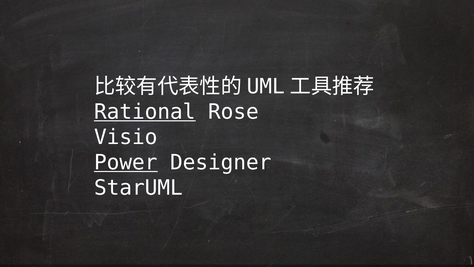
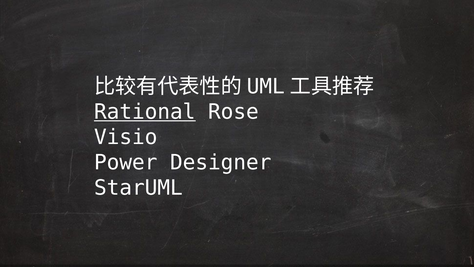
Power underline: present -> none (126, 162)
